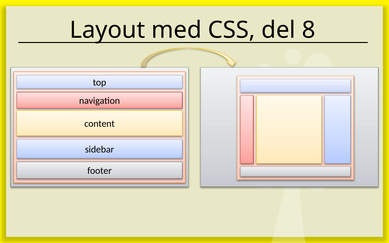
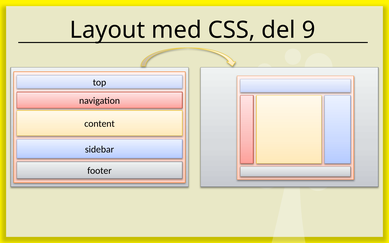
8: 8 -> 9 (309, 30)
